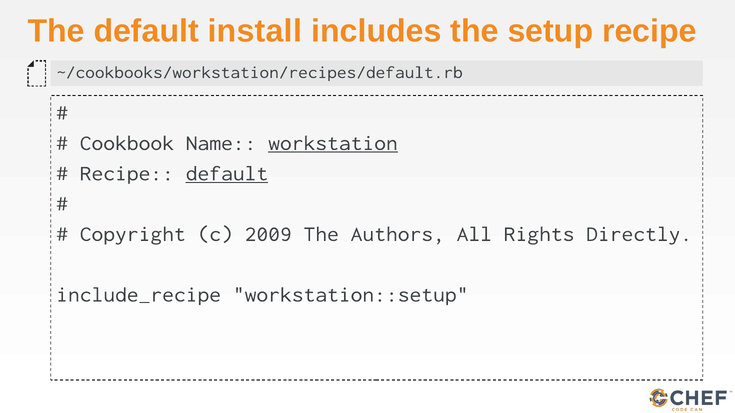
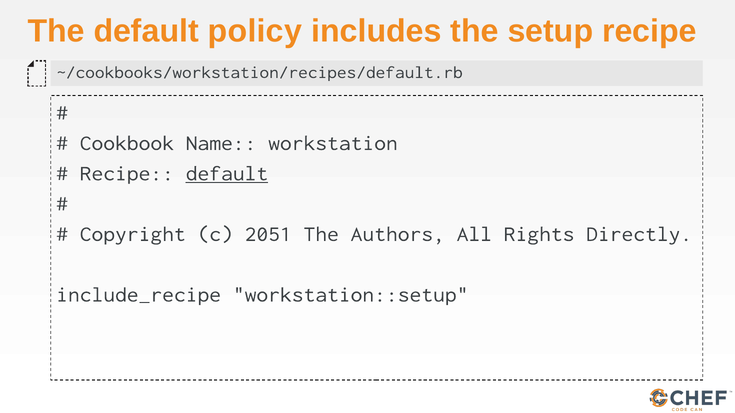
install: install -> policy (255, 31)
workstation underline: present -> none (333, 143)
2009: 2009 -> 2051 (268, 234)
